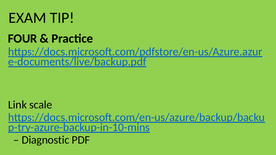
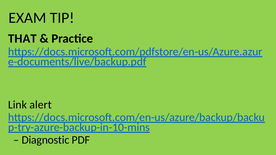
FOUR: FOUR -> THAT (22, 39)
scale: scale -> alert (41, 105)
